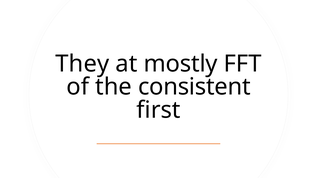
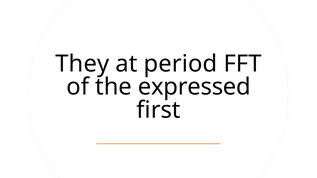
mostly: mostly -> period (180, 64)
consistent: consistent -> expressed (194, 87)
